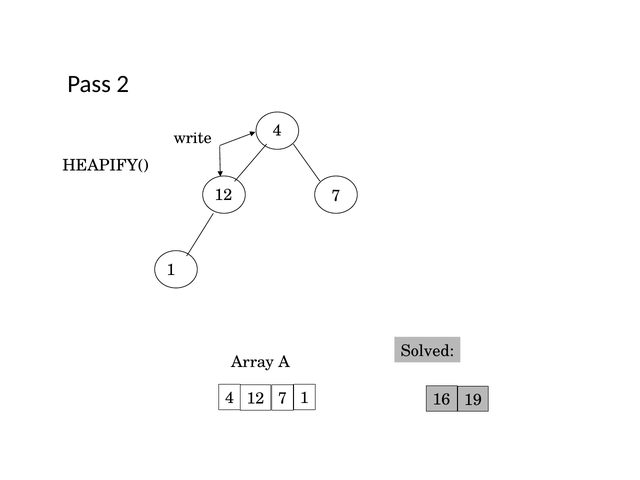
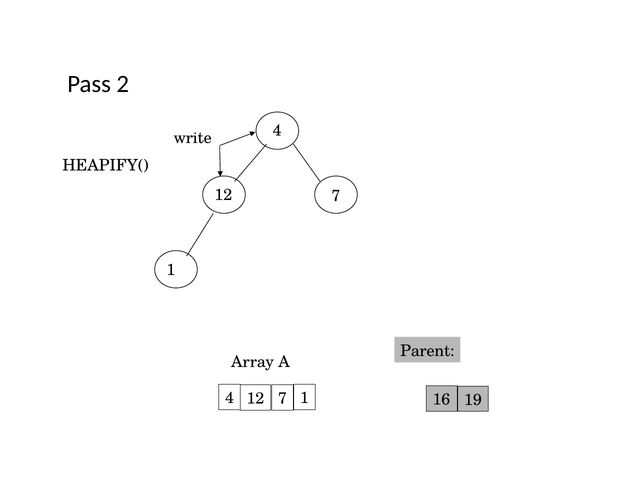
Solved: Solved -> Parent (427, 351)
